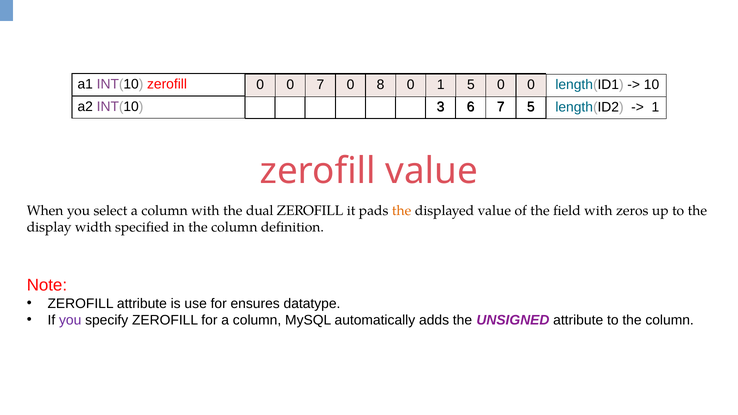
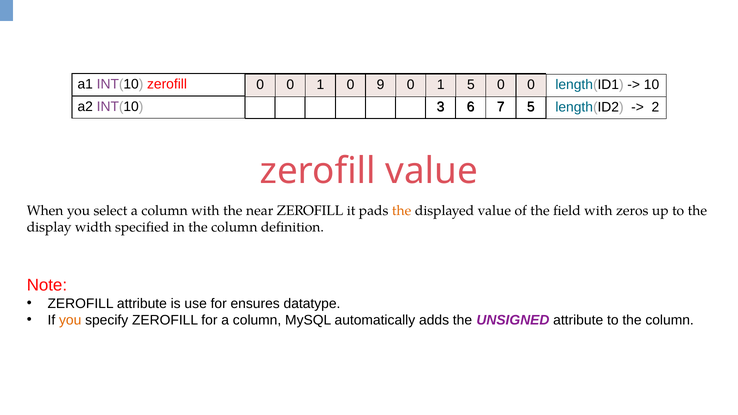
0 0 7: 7 -> 1 (320, 85)
8: 8 -> 9 (381, 85)
1: 1 -> 2 (655, 107)
dual: dual -> near (260, 211)
you colour: purple -> orange (70, 320)
